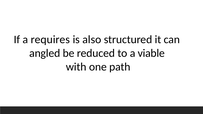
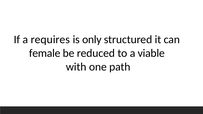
also: also -> only (92, 39)
angled: angled -> female (45, 53)
